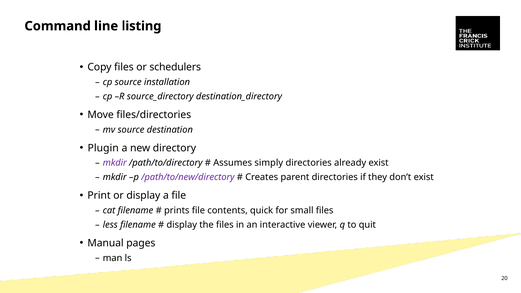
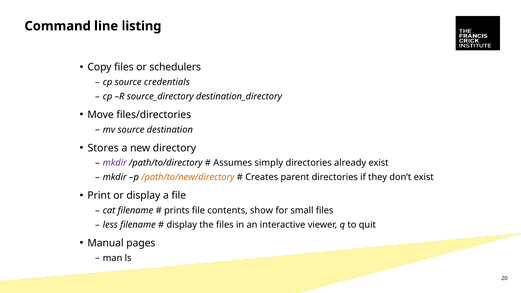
installation: installation -> credentials (167, 82)
Plugin: Plugin -> Stores (103, 148)
/path/to/new/directory colour: purple -> orange (188, 177)
quick: quick -> show (262, 211)
